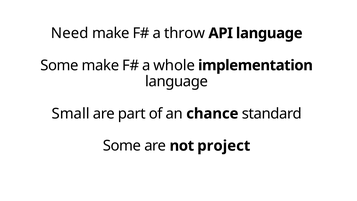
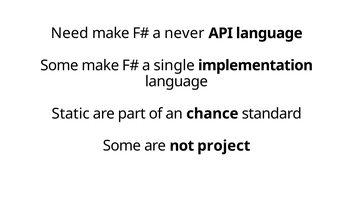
throw: throw -> never (184, 33)
whole: whole -> single (174, 65)
Small: Small -> Static (71, 114)
